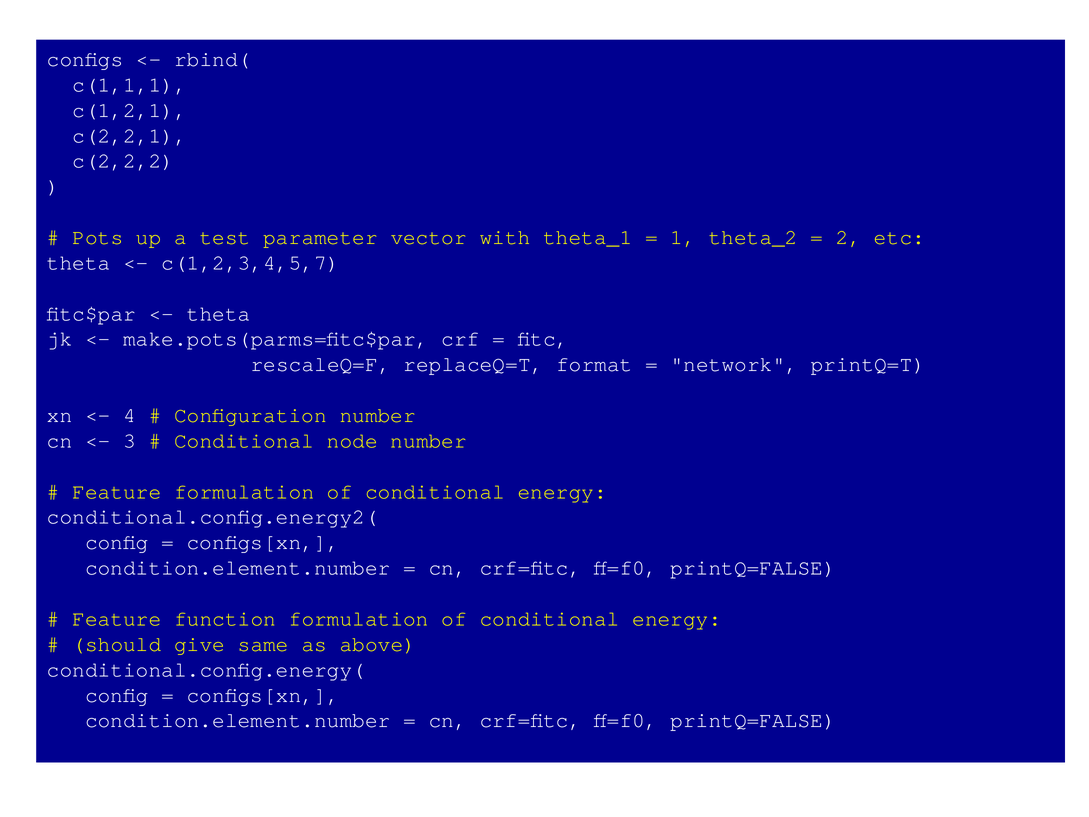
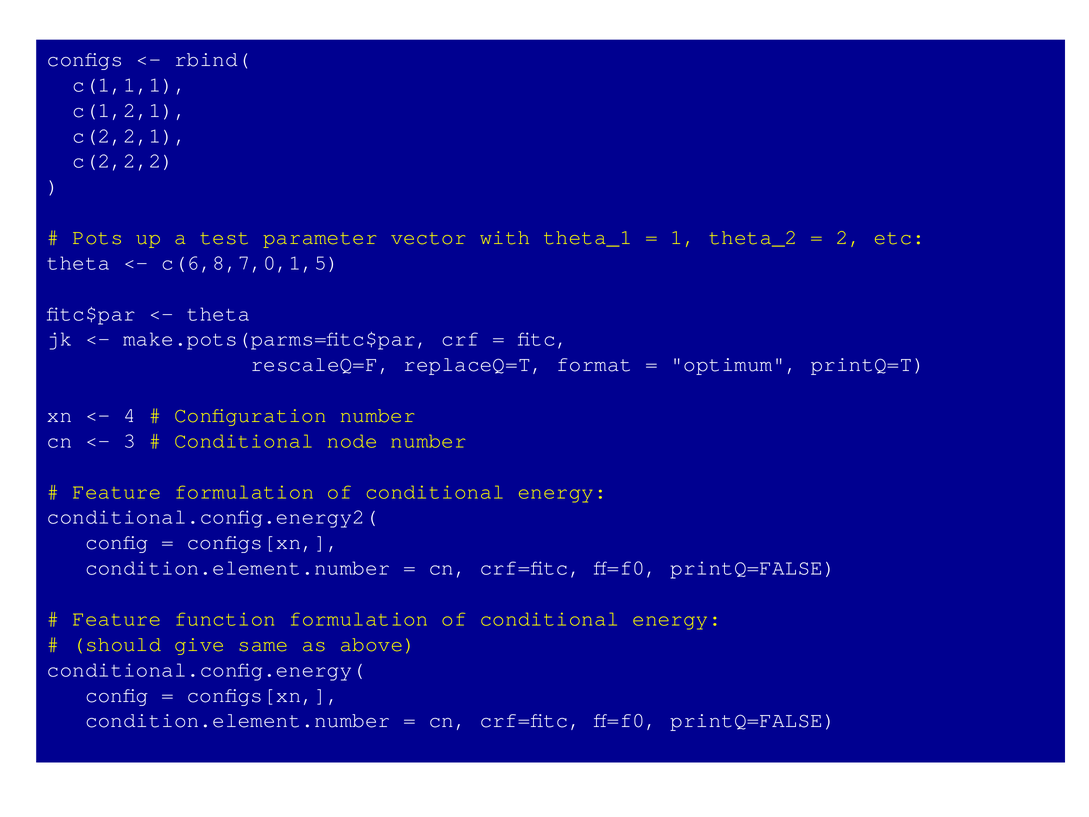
c(1,2,3,4,5,7: c(1,2,3,4,5,7 -> c(6,8,7,0,1,5 (250, 263)
network: network -> optimum (734, 364)
